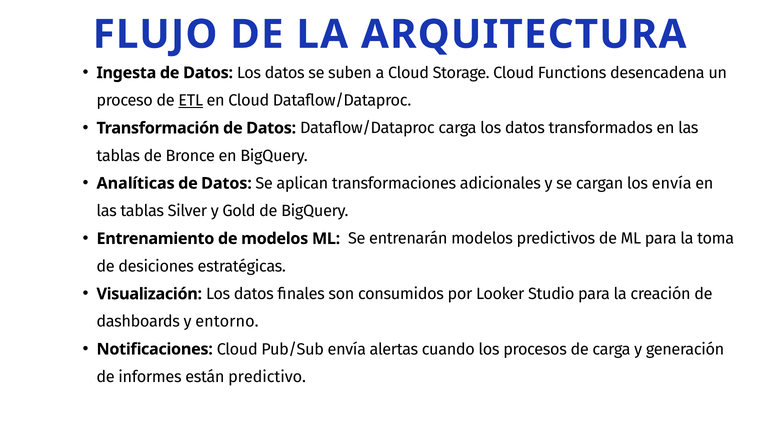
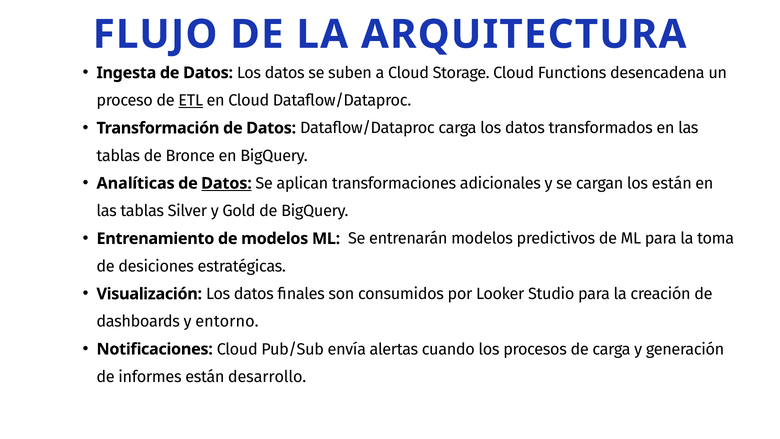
Datos underline: none -> present (226, 183)
los envía: envía -> están (672, 183)
predictivo: predictivo -> desarrollo (267, 377)
